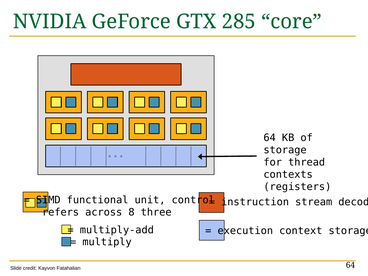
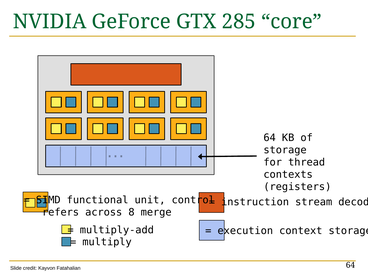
three: three -> merge (156, 212)
